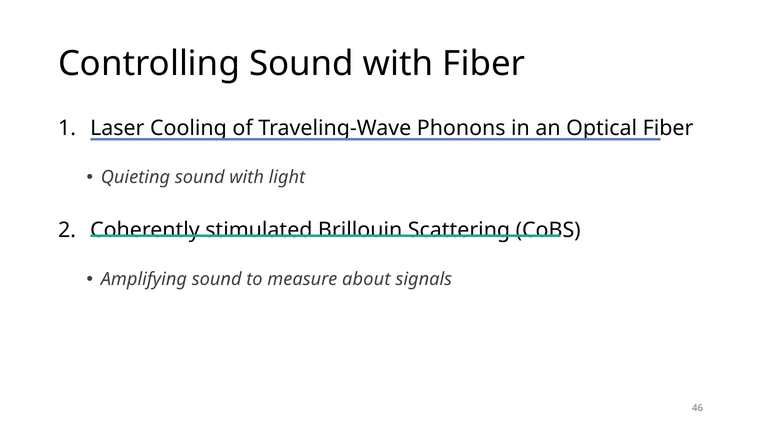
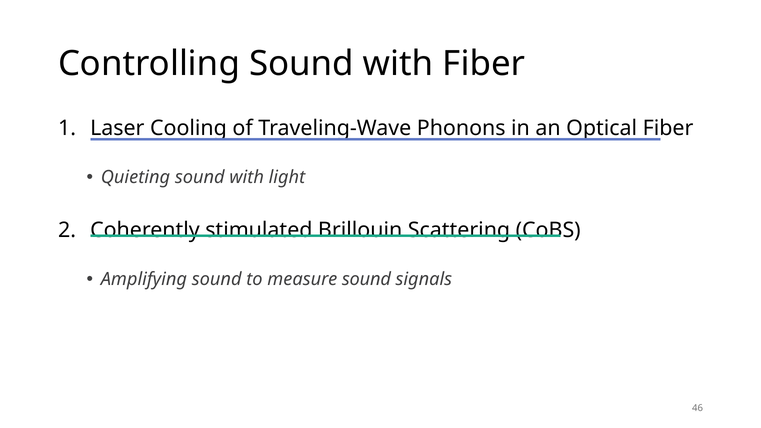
measure about: about -> sound (366, 279)
